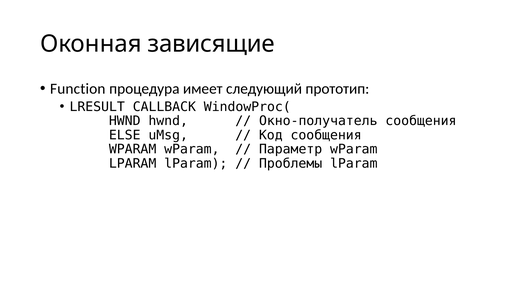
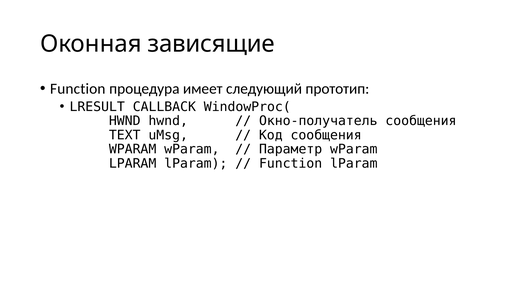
ELSE: ELSE -> TEXT (125, 135)
Проблемы: Проблемы -> Function (291, 164)
